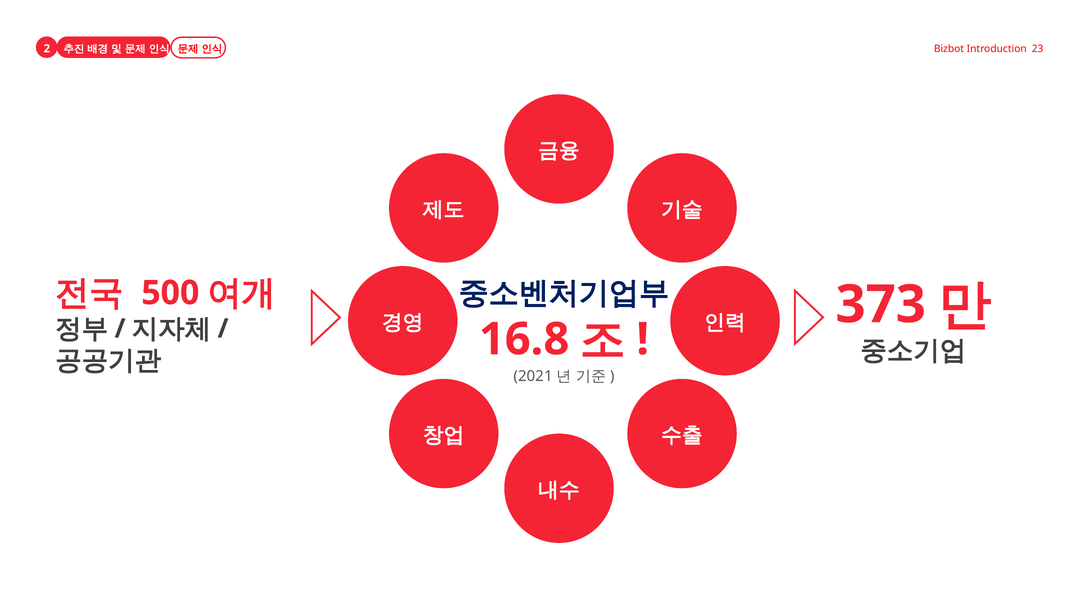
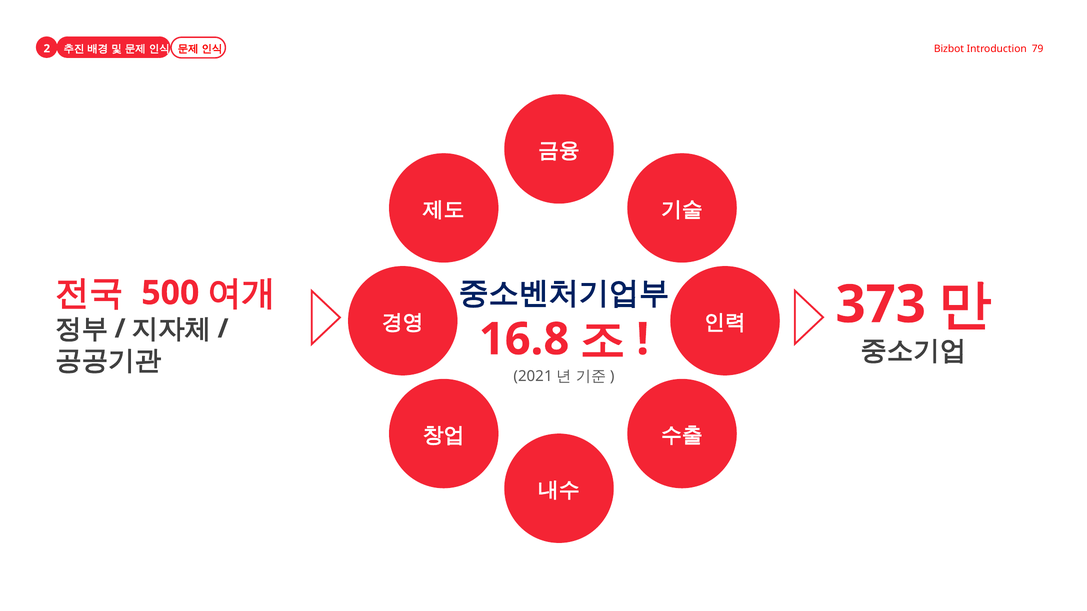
23: 23 -> 79 (1038, 49)
